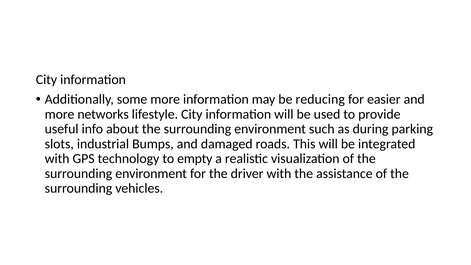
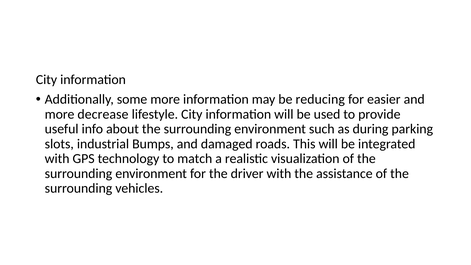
networks: networks -> decrease (103, 114)
empty: empty -> match (195, 159)
